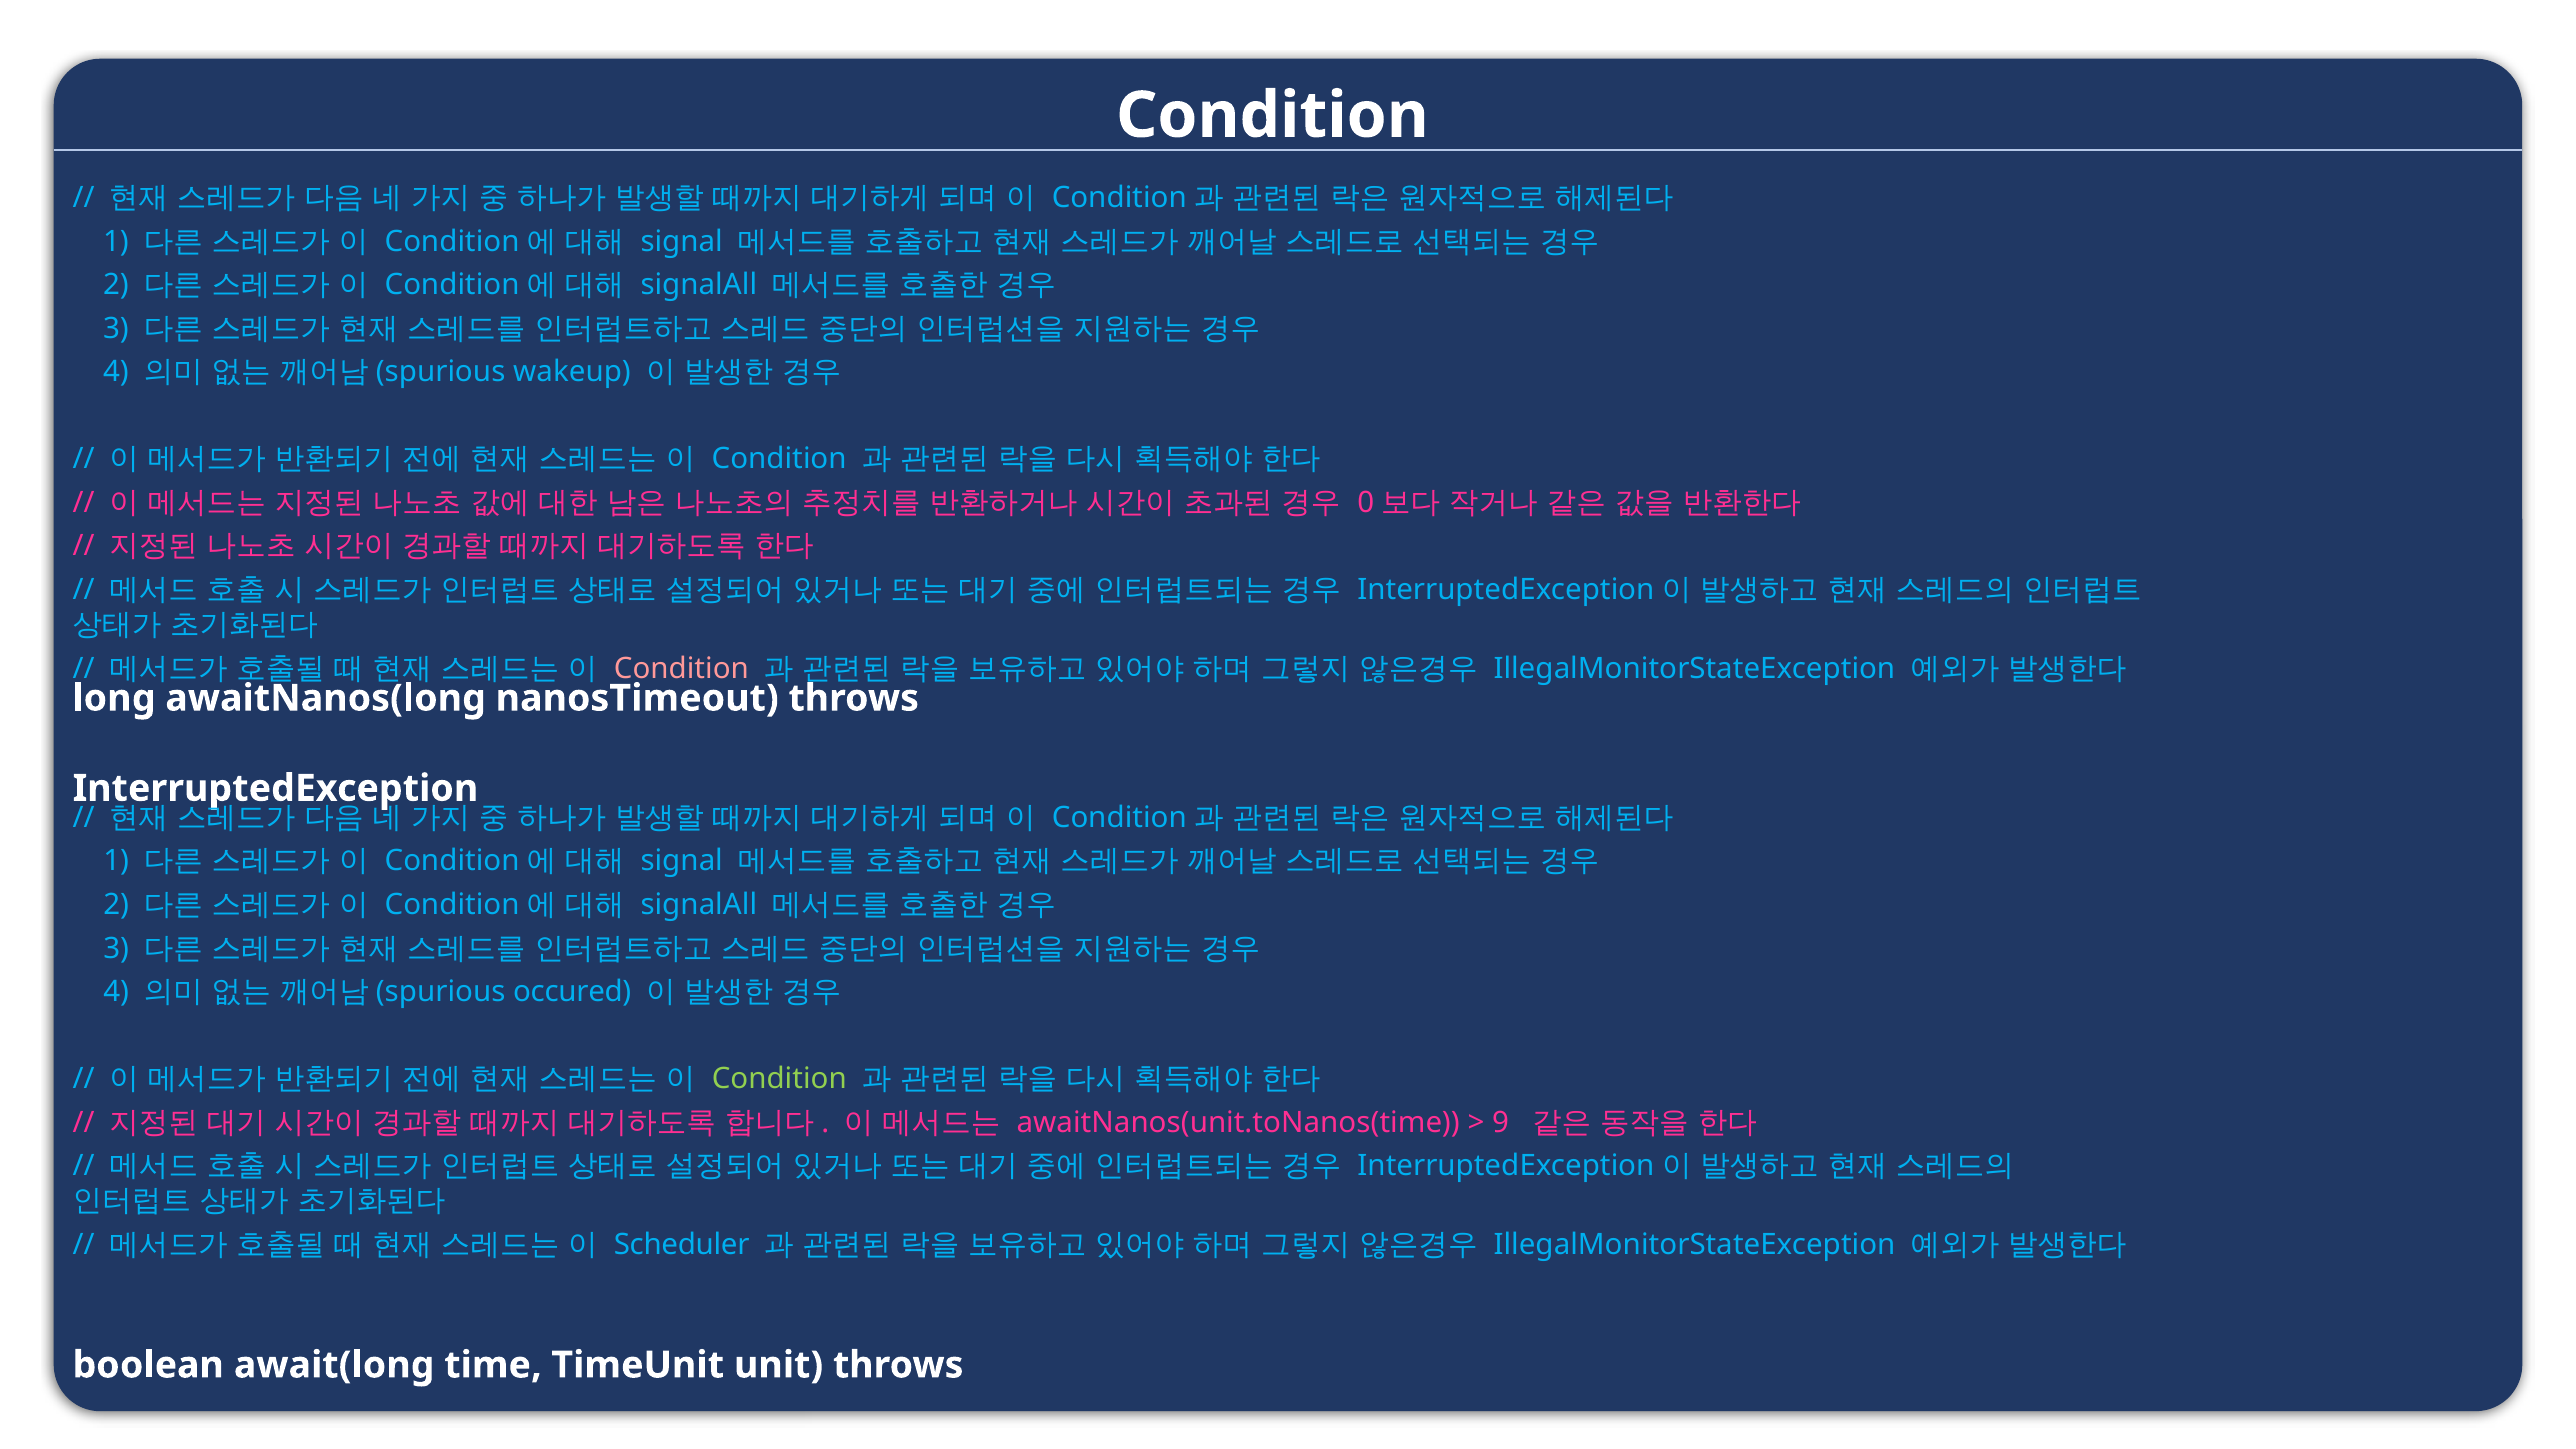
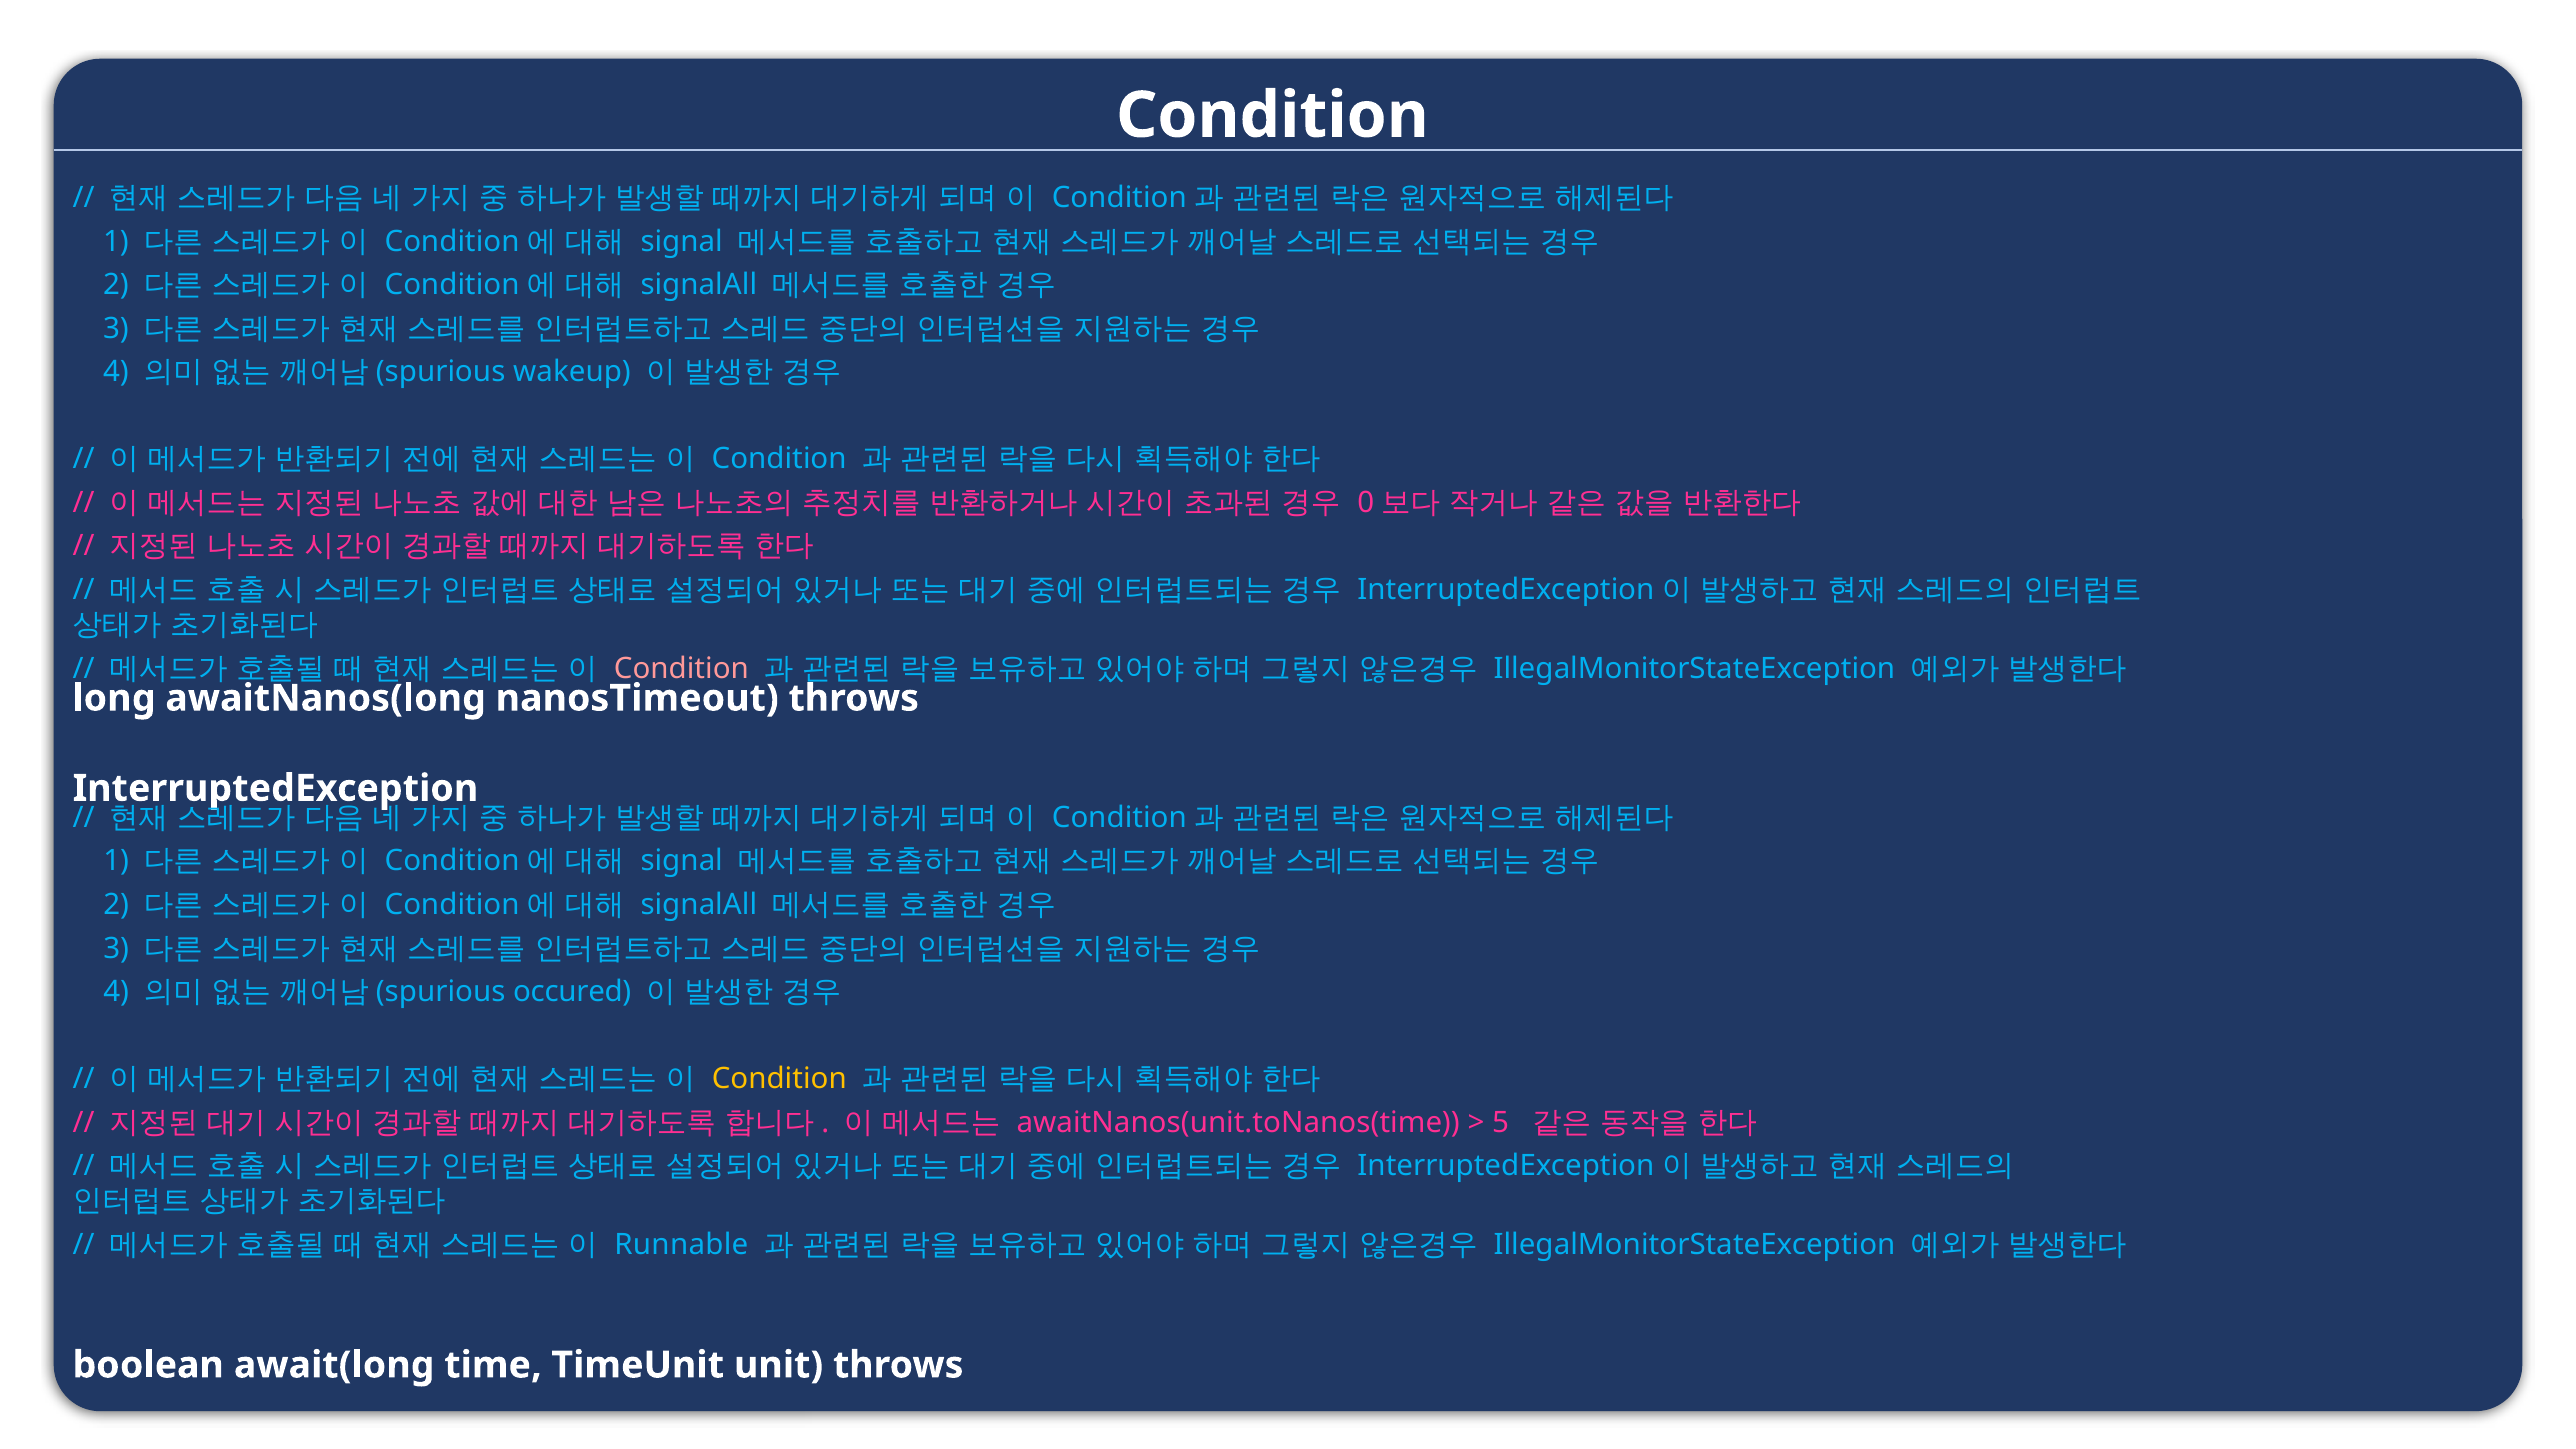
Condition colour: light green -> yellow (779, 1079)
9: 9 -> 5 (1501, 1122)
Scheduler: Scheduler -> Runnable (681, 1245)
